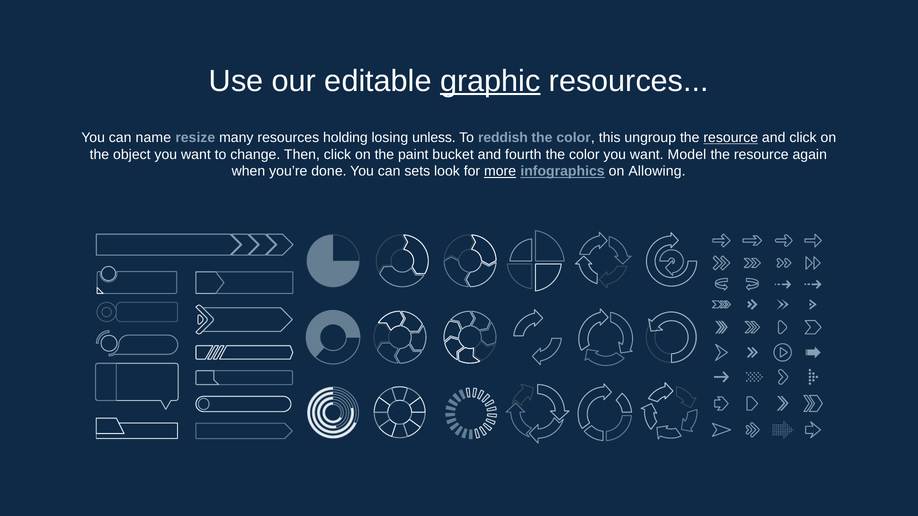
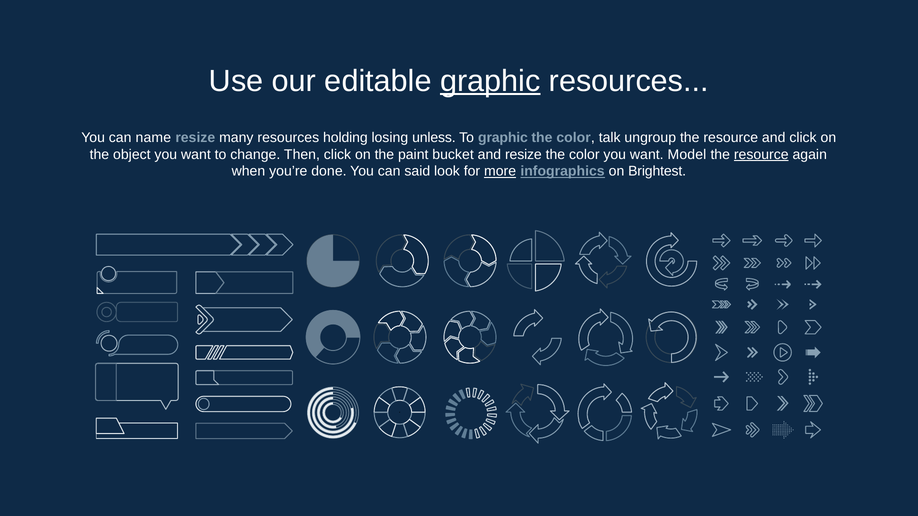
To reddish: reddish -> graphic (503, 138)
this: this -> talk (610, 138)
resource underline: present -> none (731, 138)
and fourth: fourth -> resize (523, 155)
resource underline: none -> present (761, 155)
sets: sets -> said (417, 171)
Allowing: Allowing -> Brightest (657, 171)
